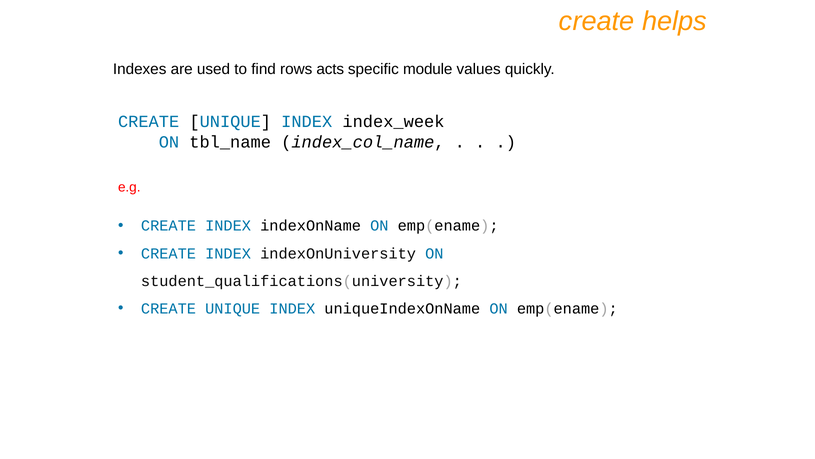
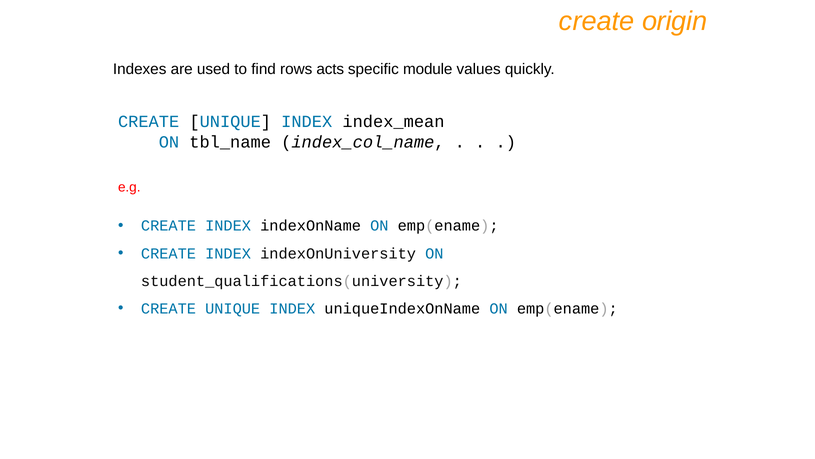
helps: helps -> origin (675, 21)
index_week: index_week -> index_mean (393, 121)
